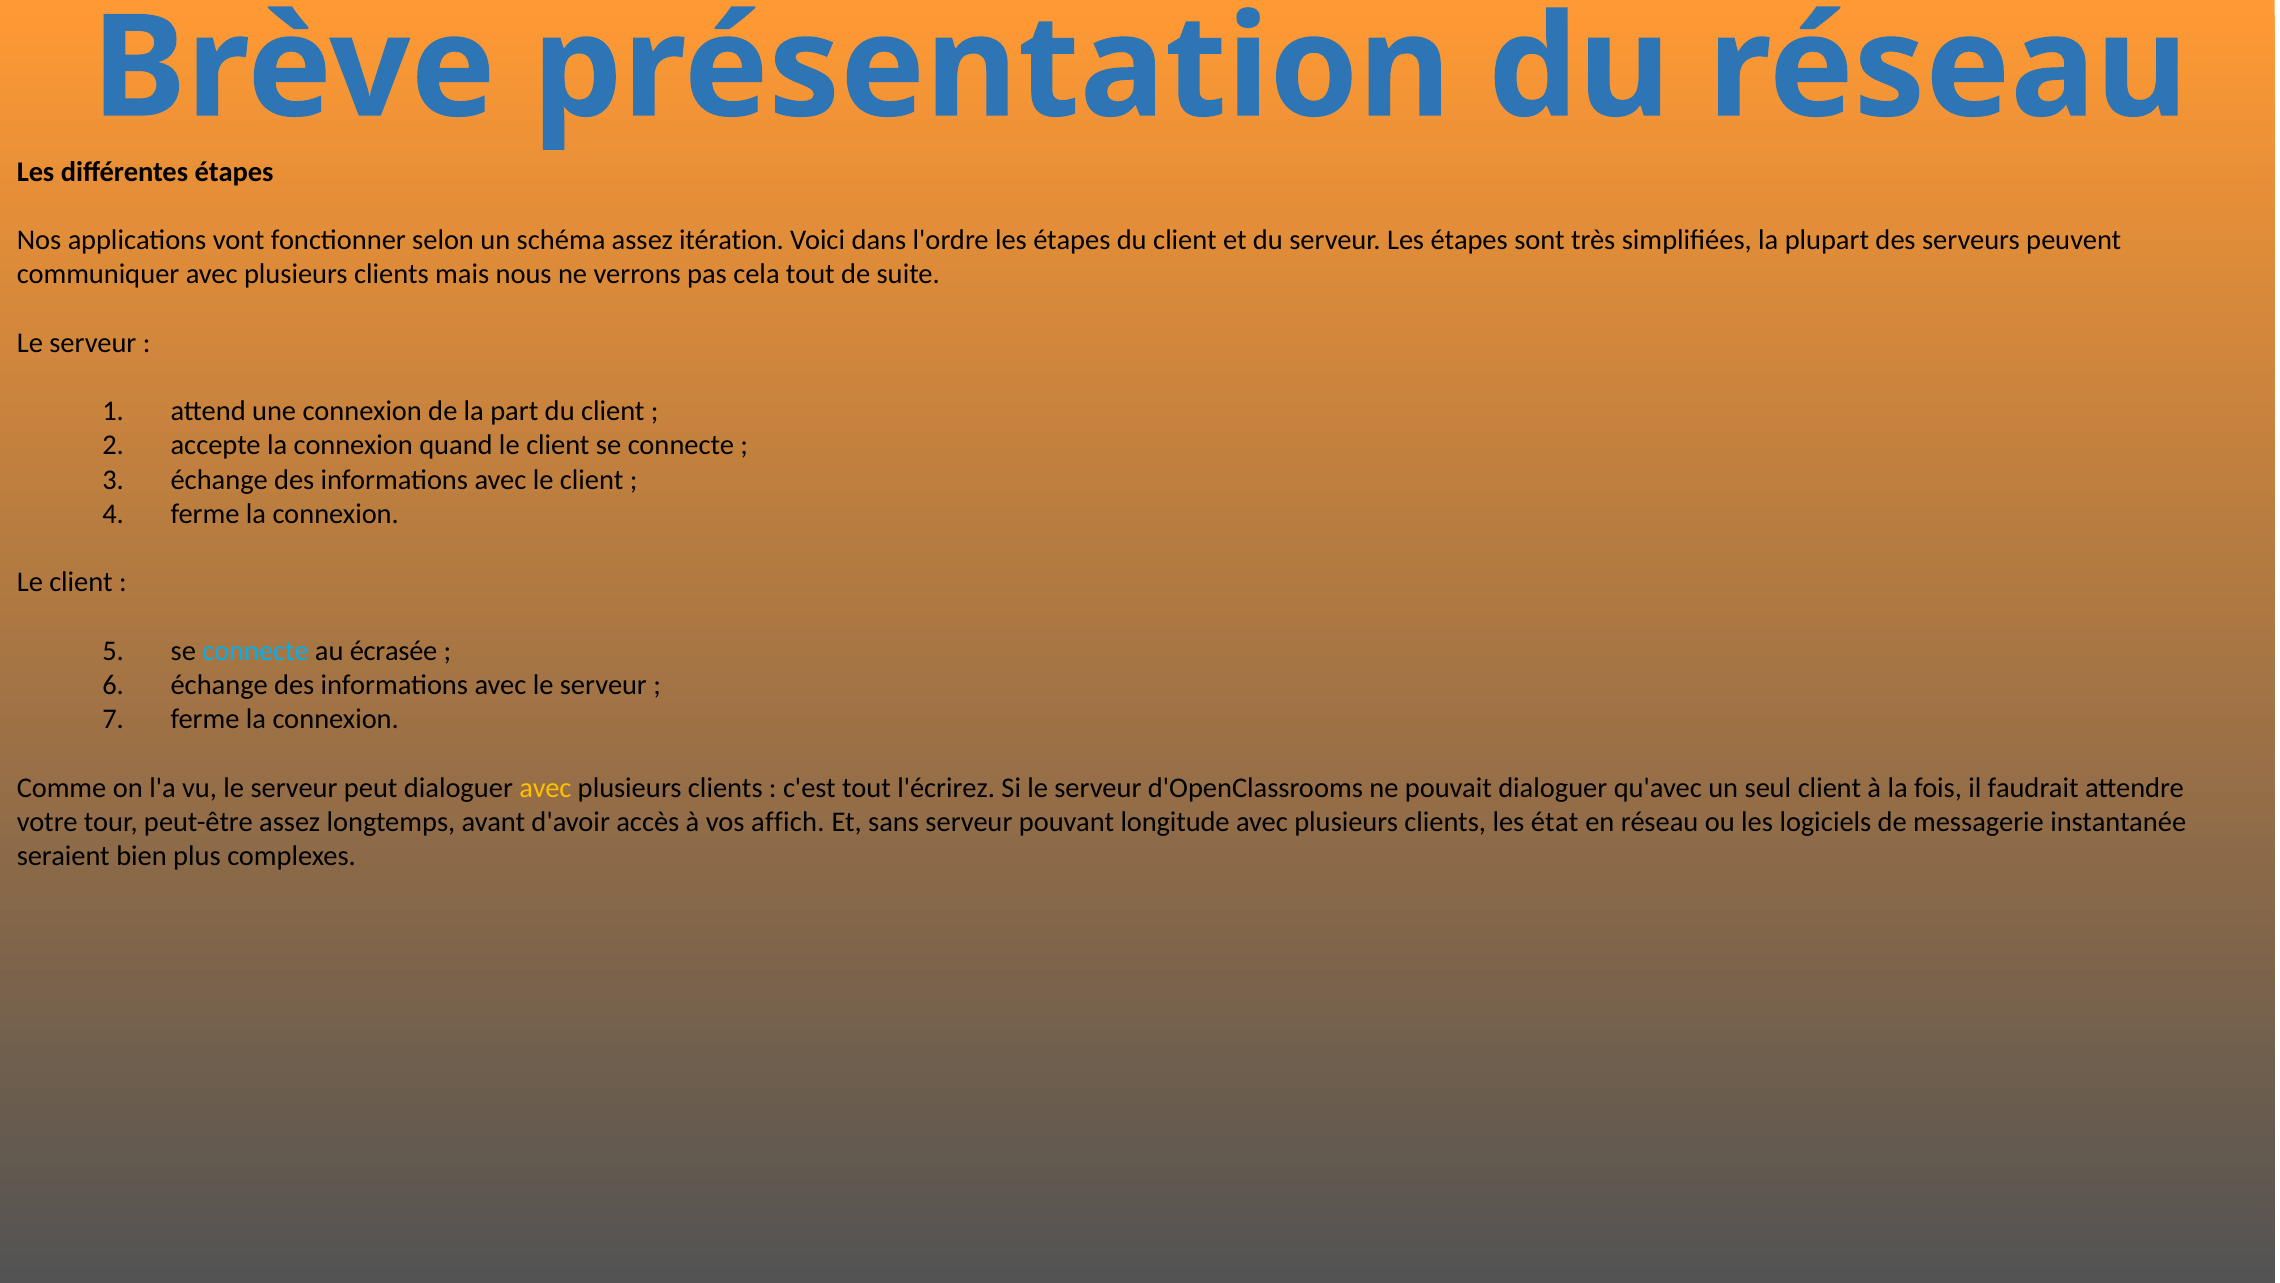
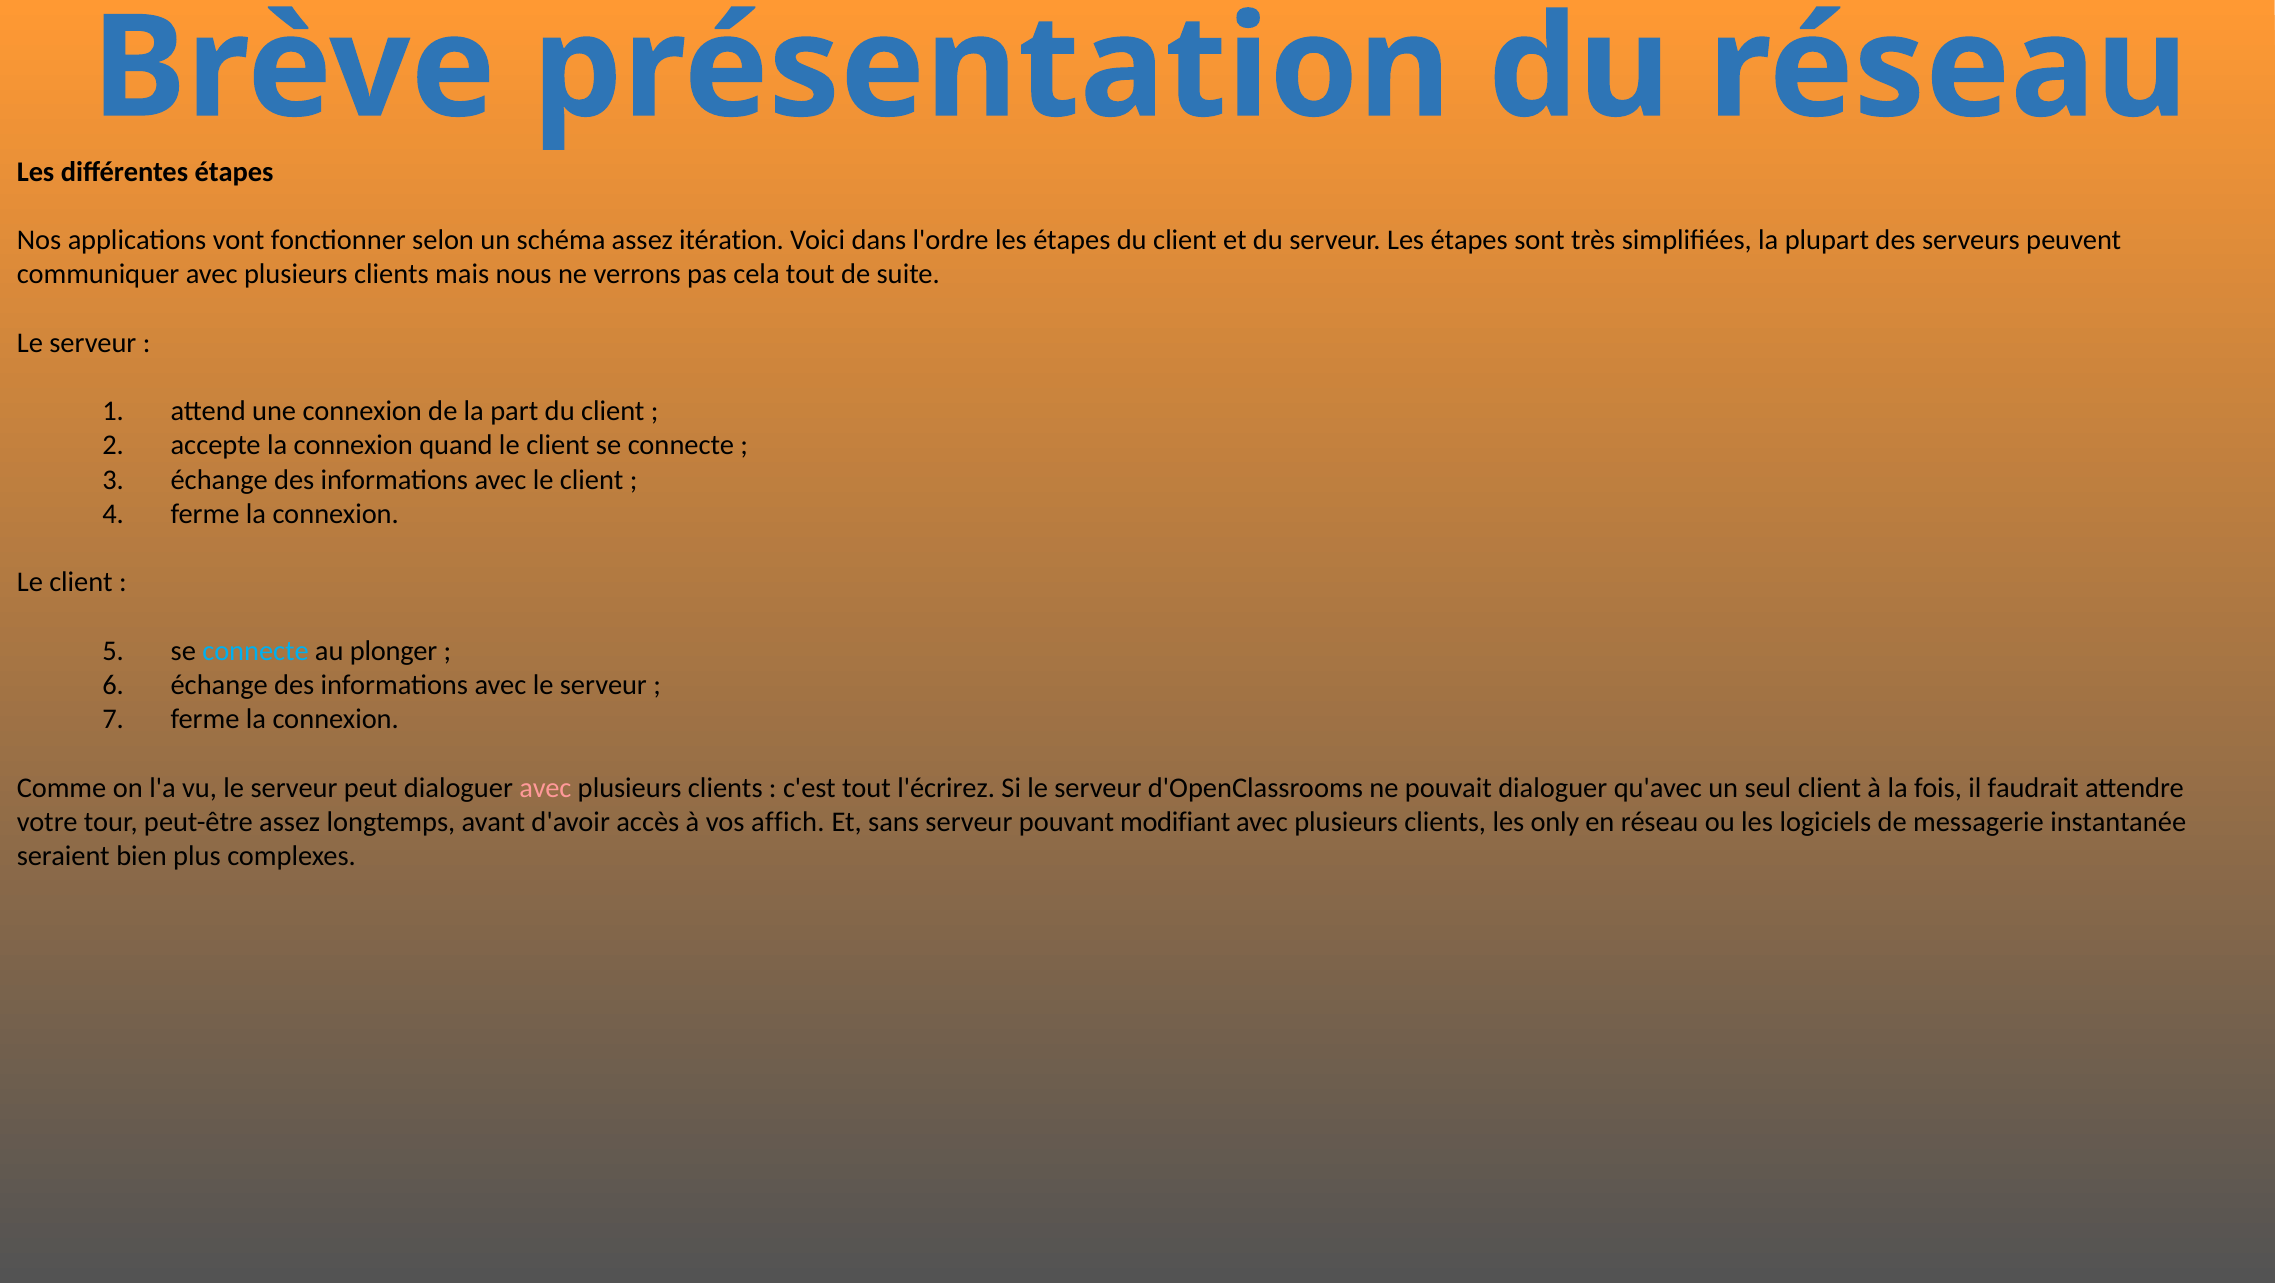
écrasée: écrasée -> plonger (394, 650)
avec colour: yellow -> pink (545, 787)
longitude: longitude -> modifiant (1175, 821)
état: état -> only (1555, 821)
